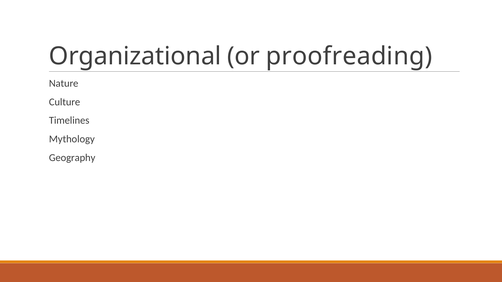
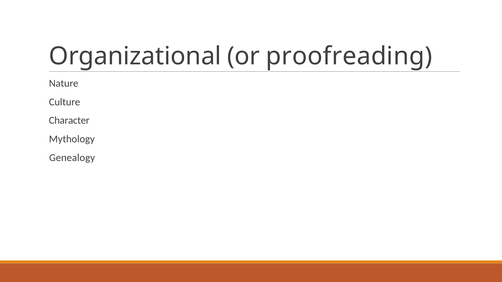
Timelines: Timelines -> Character (69, 121)
Geography: Geography -> Genealogy (72, 158)
